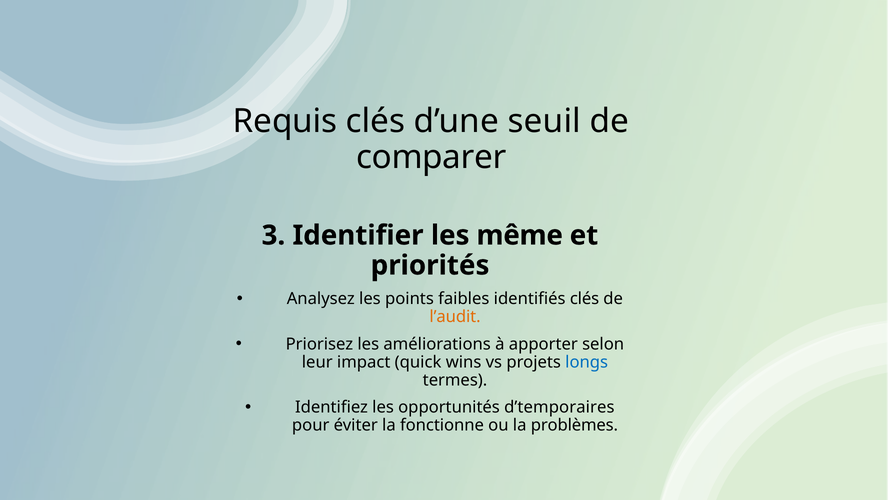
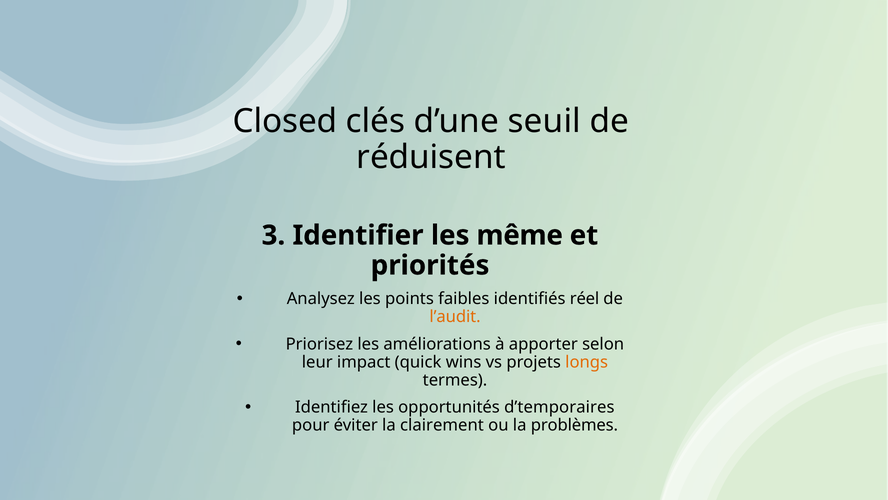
Requis: Requis -> Closed (285, 121)
comparer: comparer -> réduisent (431, 157)
identifiés clés: clés -> réel (585, 298)
longs colour: blue -> orange (587, 362)
fonctionne: fonctionne -> clairement (442, 425)
